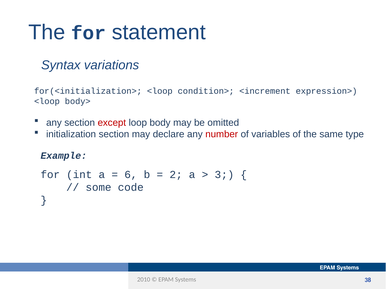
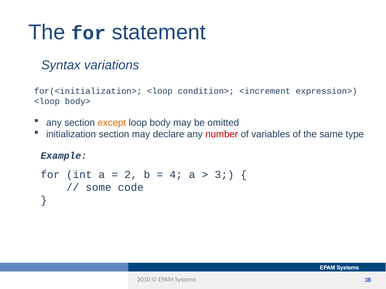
except colour: red -> orange (112, 123)
6: 6 -> 2 (131, 175)
2: 2 -> 4 (176, 175)
